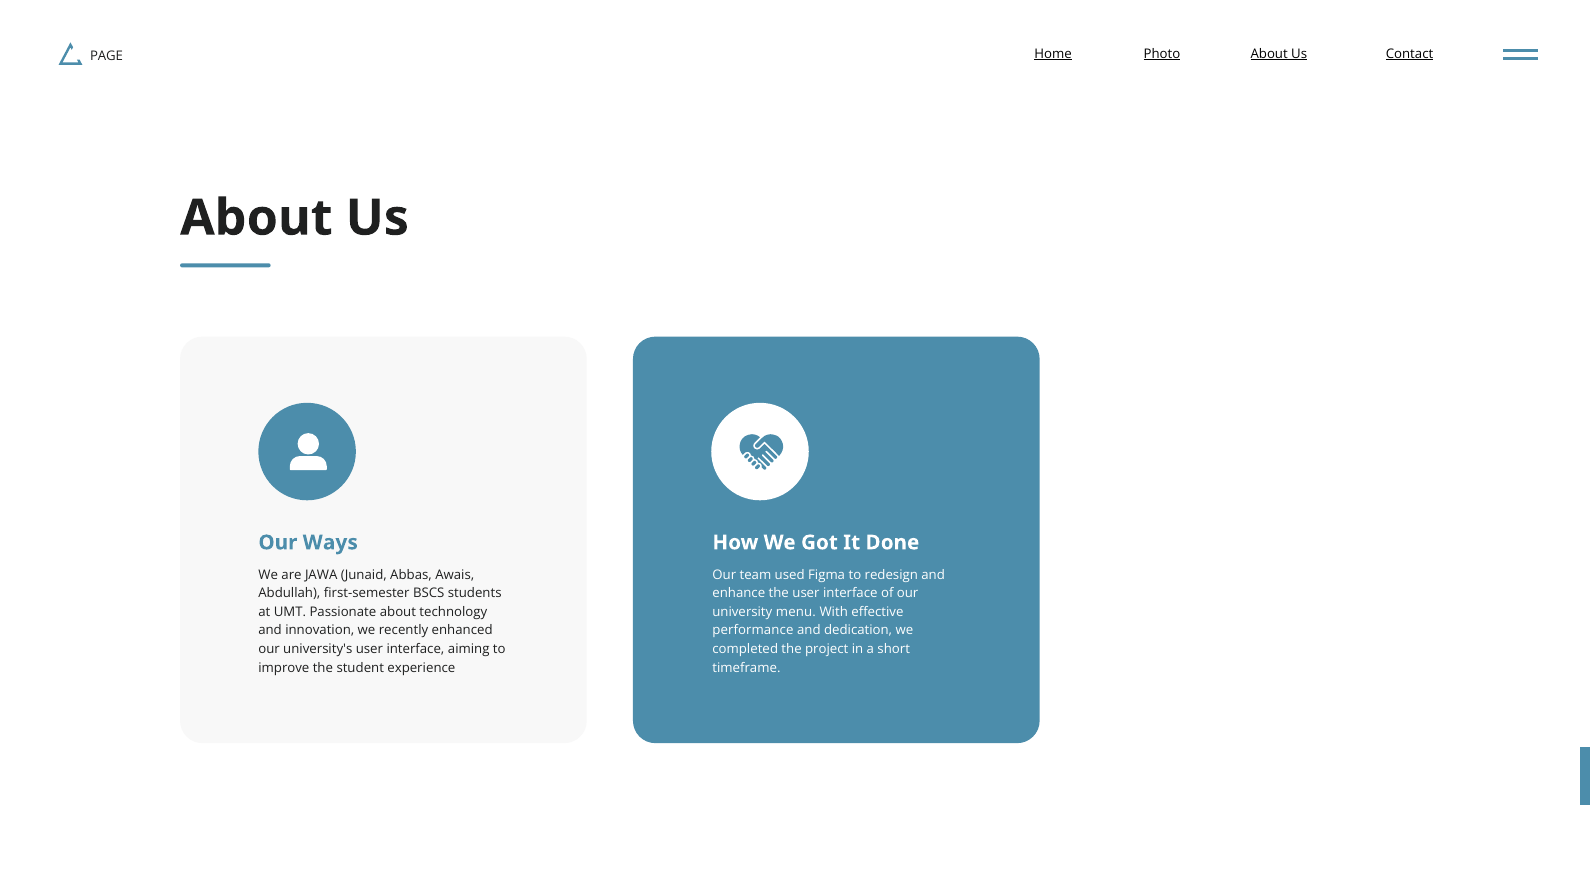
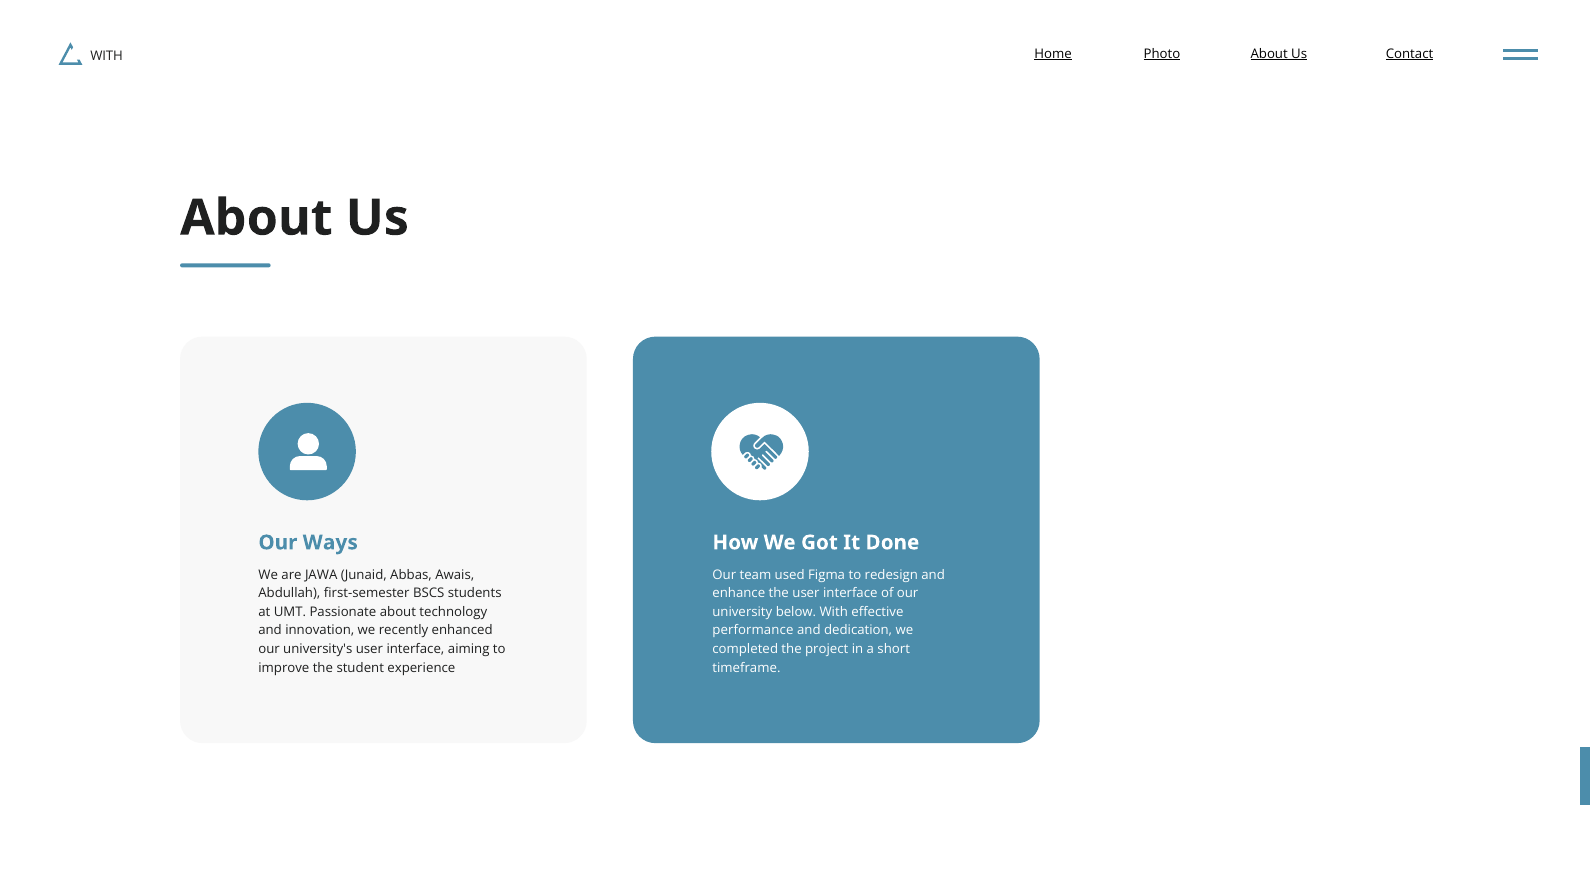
PAGE: PAGE -> WITH (107, 57)
menu: menu -> below (796, 612)
